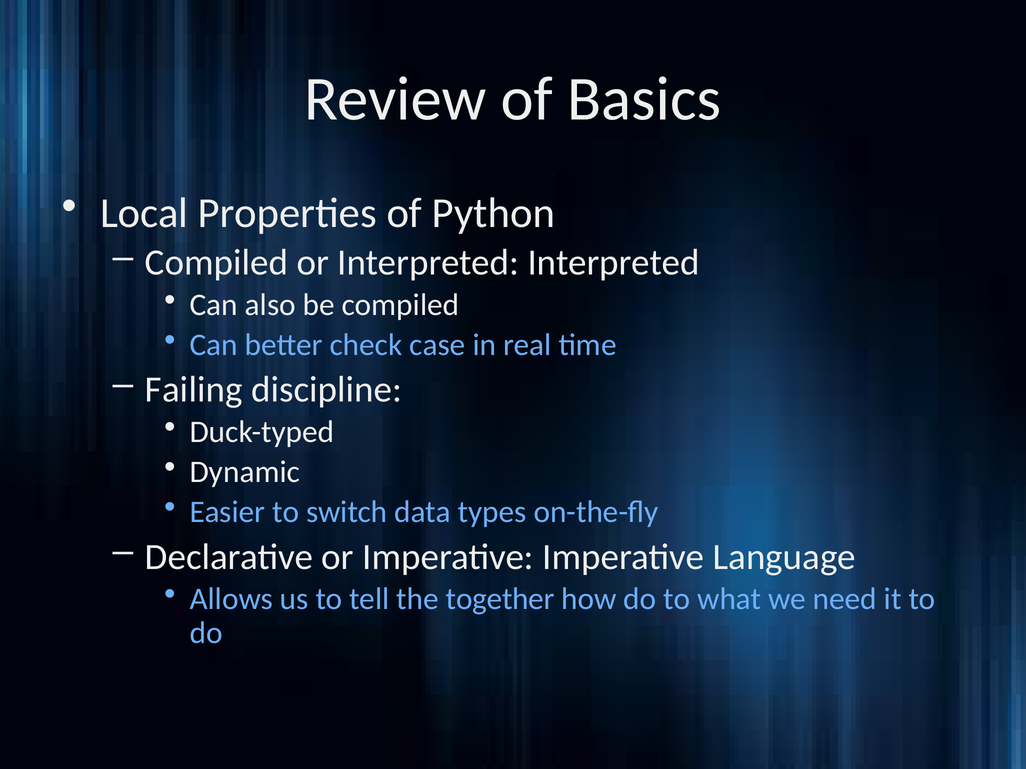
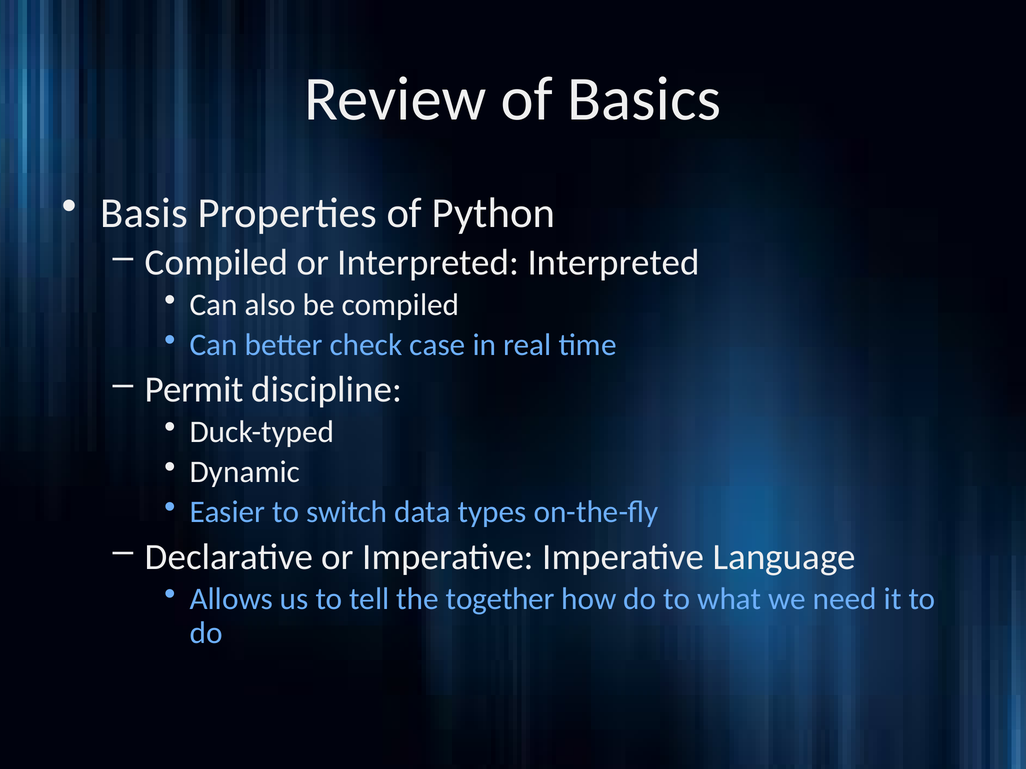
Local: Local -> Basis (144, 213)
Failing: Failing -> Permit (194, 390)
